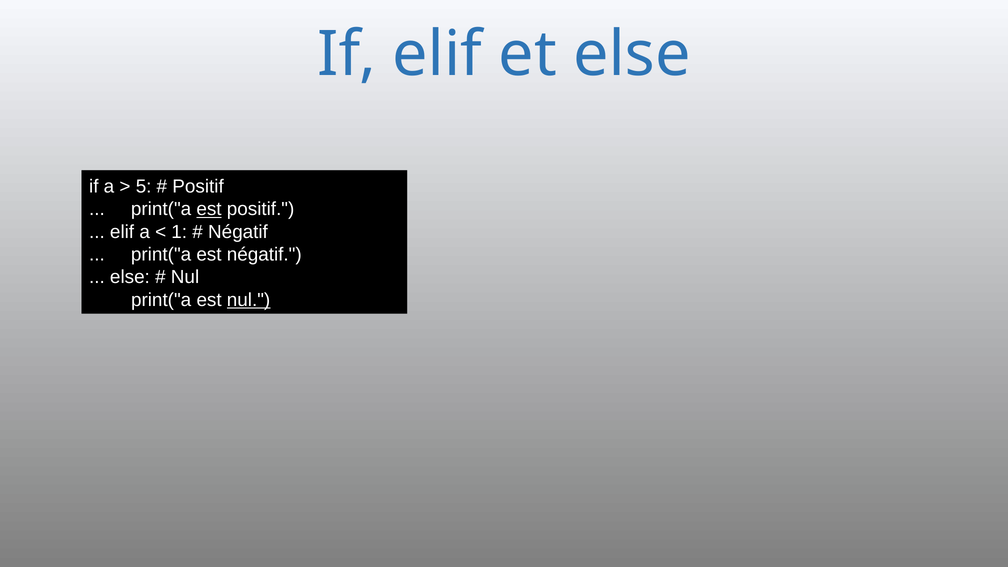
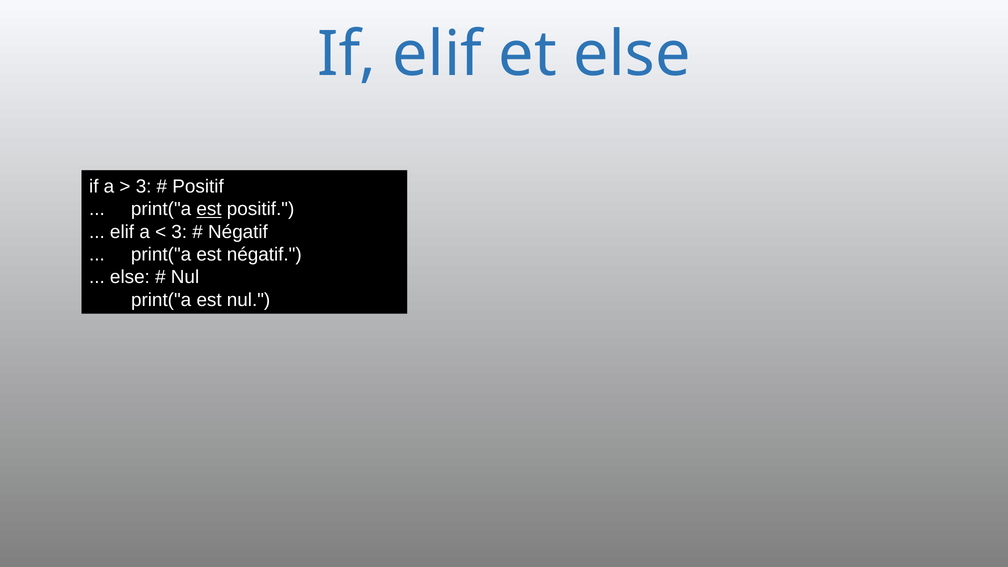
5: 5 -> 3 (144, 187)
1: 1 -> 3 (179, 232)
nul underline: present -> none (249, 300)
